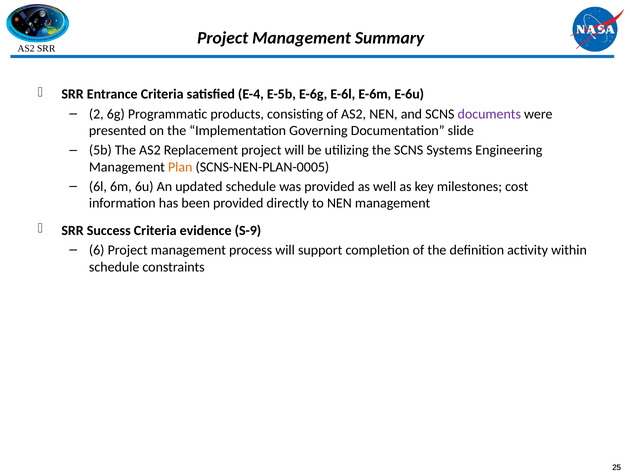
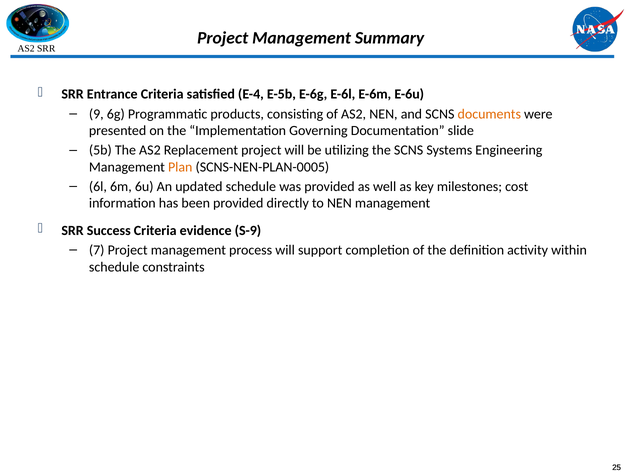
2: 2 -> 9 (96, 114)
documents colour: purple -> orange (489, 114)
6: 6 -> 7 (97, 250)
